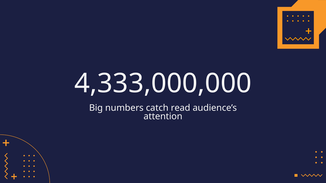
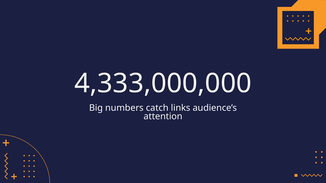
read: read -> links (181, 108)
